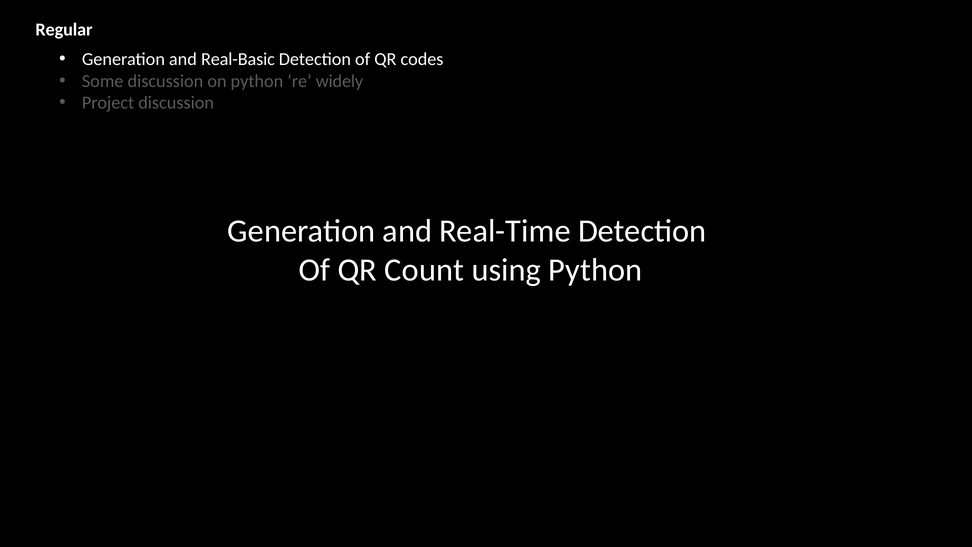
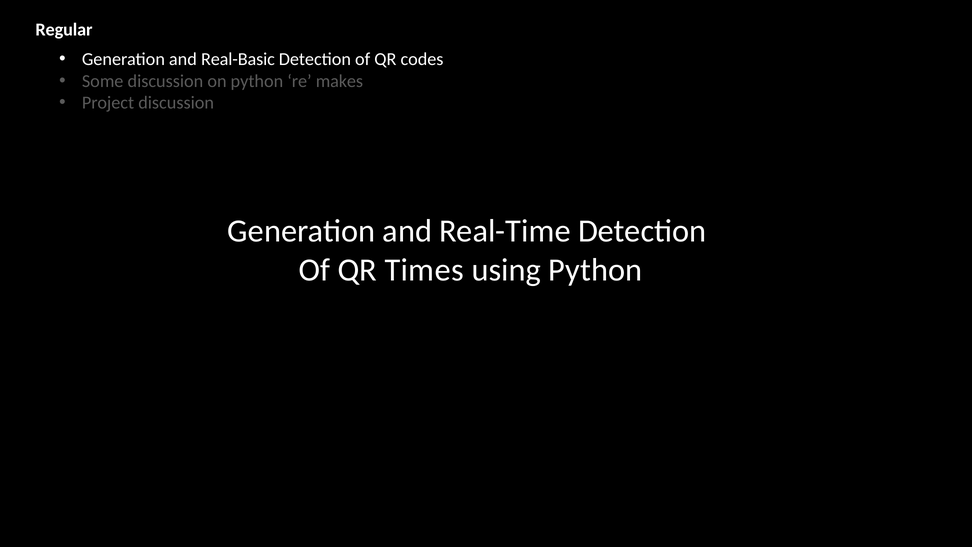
widely: widely -> makes (339, 81)
Count: Count -> Times (424, 270)
